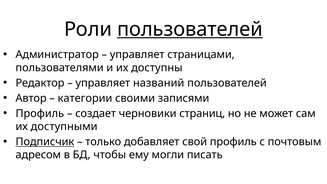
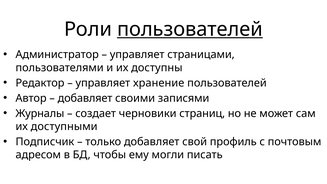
названий: названий -> хранение (159, 83)
категории: категории -> добавляет (85, 98)
Профиль: Профиль -> Журналы (40, 113)
Подписчик underline: present -> none (45, 142)
